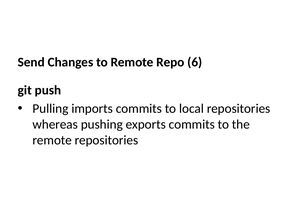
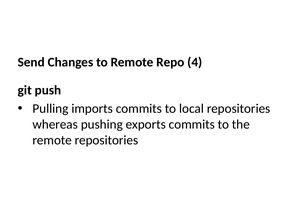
6: 6 -> 4 (195, 62)
